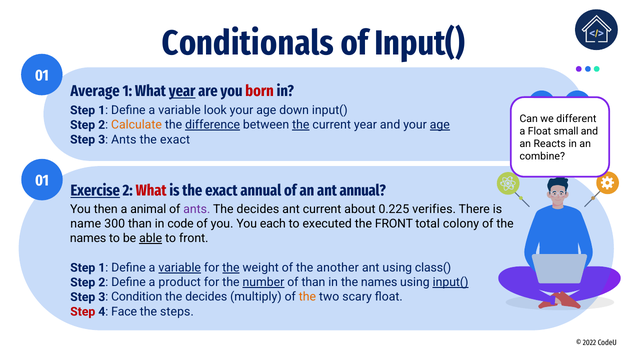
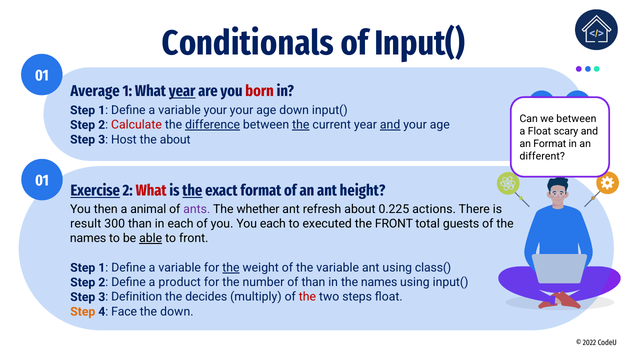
variable look: look -> your (215, 110)
we different: different -> between (576, 119)
Calculate colour: orange -> red (136, 125)
and underline: none -> present (390, 125)
age underline: present -> none (440, 125)
small: small -> scary (566, 131)
3 Ants: Ants -> Host (124, 139)
exact: exact -> about (175, 139)
an Reacts: Reacts -> Format (550, 144)
combine: combine -> different (542, 156)
the underline: none -> present (192, 191)
exact annual: annual -> format (261, 191)
ant annual: annual -> height (363, 191)
decides: decides -> whether (258, 209)
ant current: current -> refresh (322, 209)
verifies: verifies -> actions (434, 209)
name: name -> result (86, 224)
in code: code -> each (181, 224)
colony: colony -> guests (461, 224)
variable underline: present -> none (180, 267)
the another: another -> variable (338, 267)
number underline: present -> none (263, 282)
input( underline: present -> none (451, 282)
Condition: Condition -> Definition (137, 297)
the colour: orange -> red (307, 297)
scary: scary -> steps (357, 297)
Step colour: red -> orange (83, 311)
the steps: steps -> down (177, 311)
